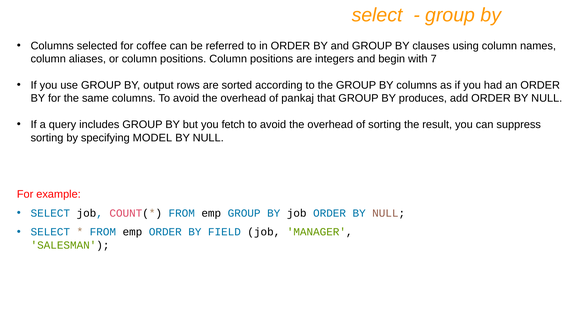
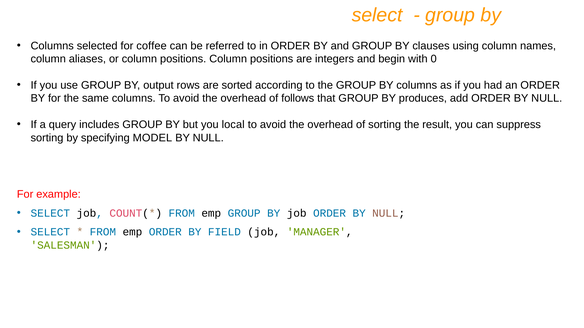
7: 7 -> 0 (434, 59)
pankaj: pankaj -> follows (298, 99)
fetch: fetch -> local (233, 125)
